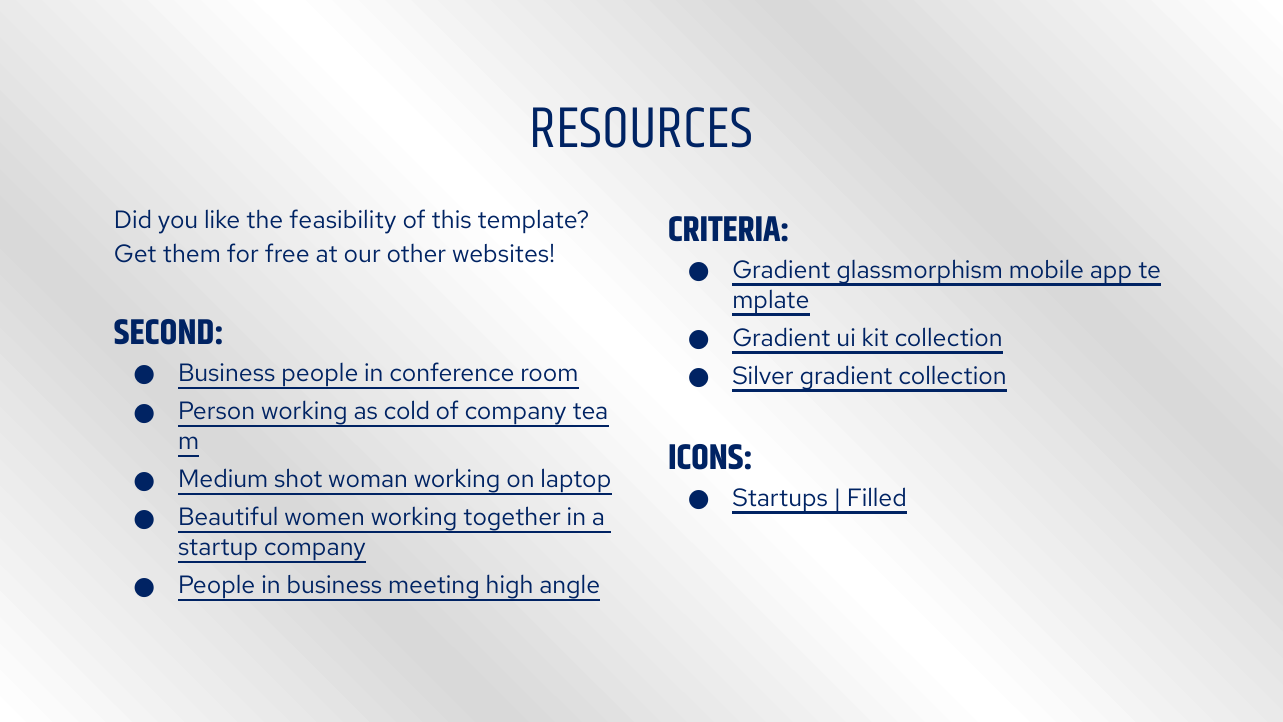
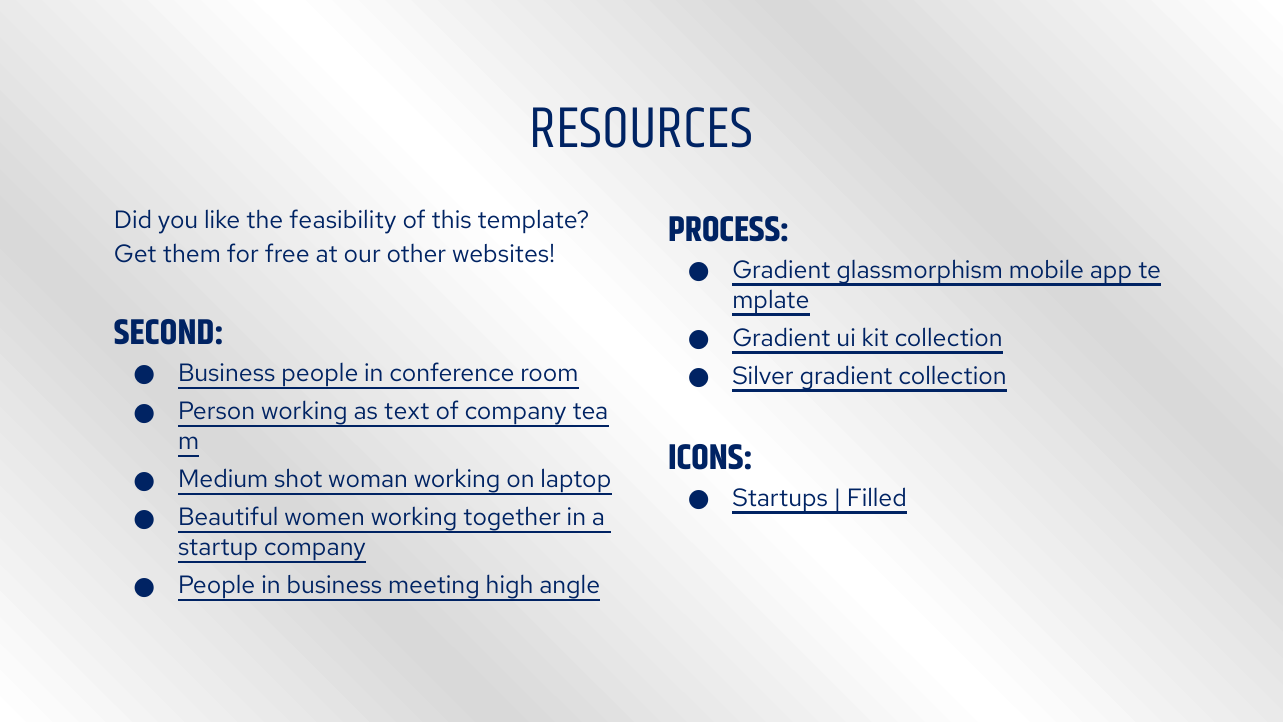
CRITERIA: CRITERIA -> PROCESS (729, 229)
cold: cold -> text (407, 411)
